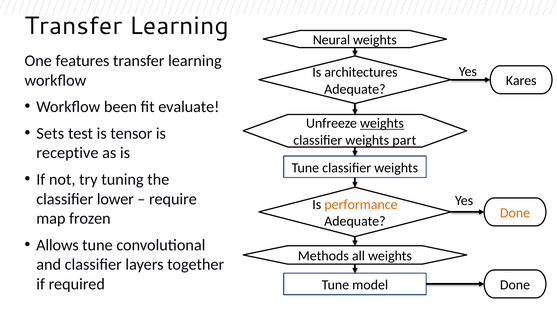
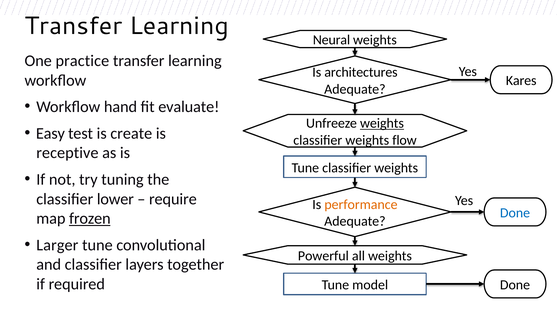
features: features -> practice (82, 61)
been: been -> hand (120, 107)
Sets: Sets -> Easy (50, 133)
tensor: tensor -> create (131, 133)
part: part -> flow (404, 140)
Done colour: orange -> blue (515, 212)
frozen underline: none -> present (90, 218)
Allows: Allows -> Larger (57, 244)
Methods: Methods -> Powerful (323, 255)
